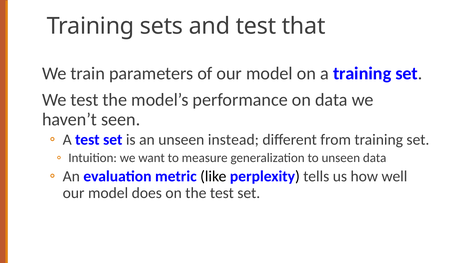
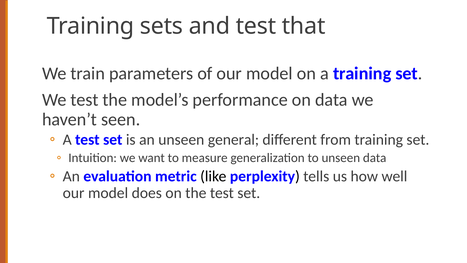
instead: instead -> general (233, 139)
